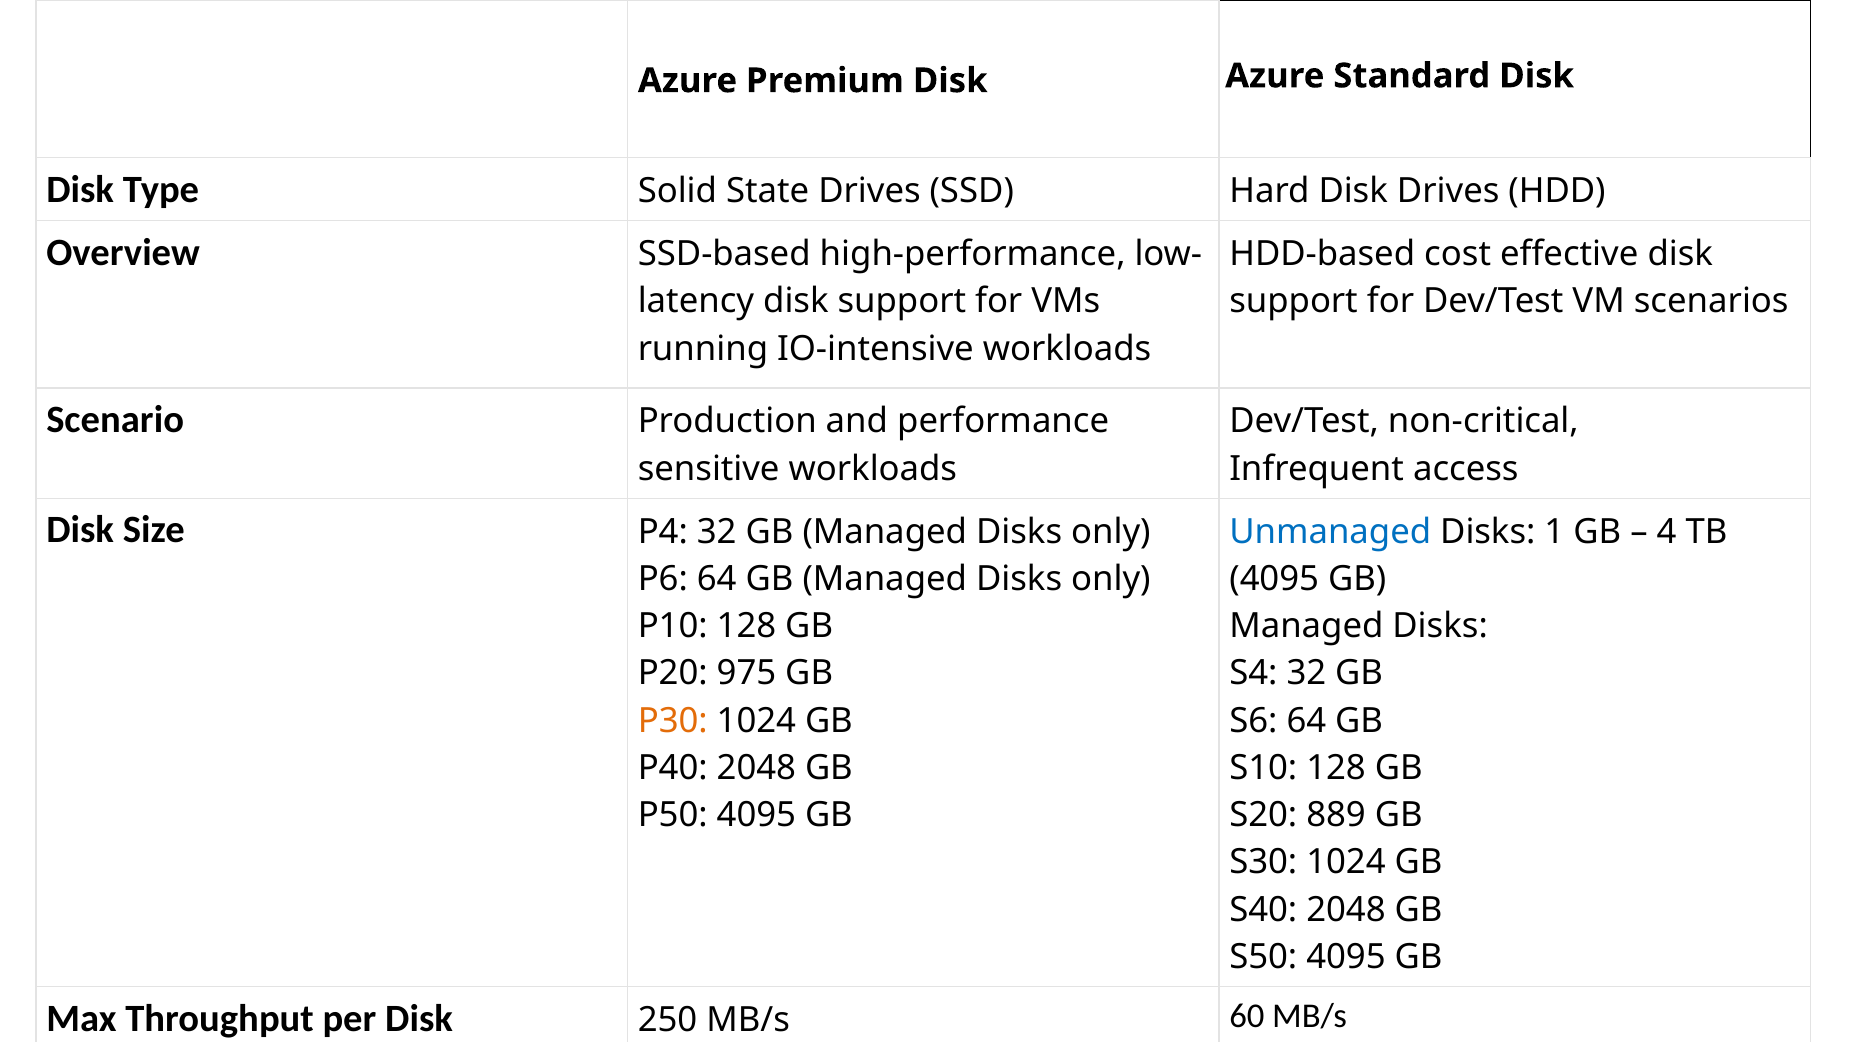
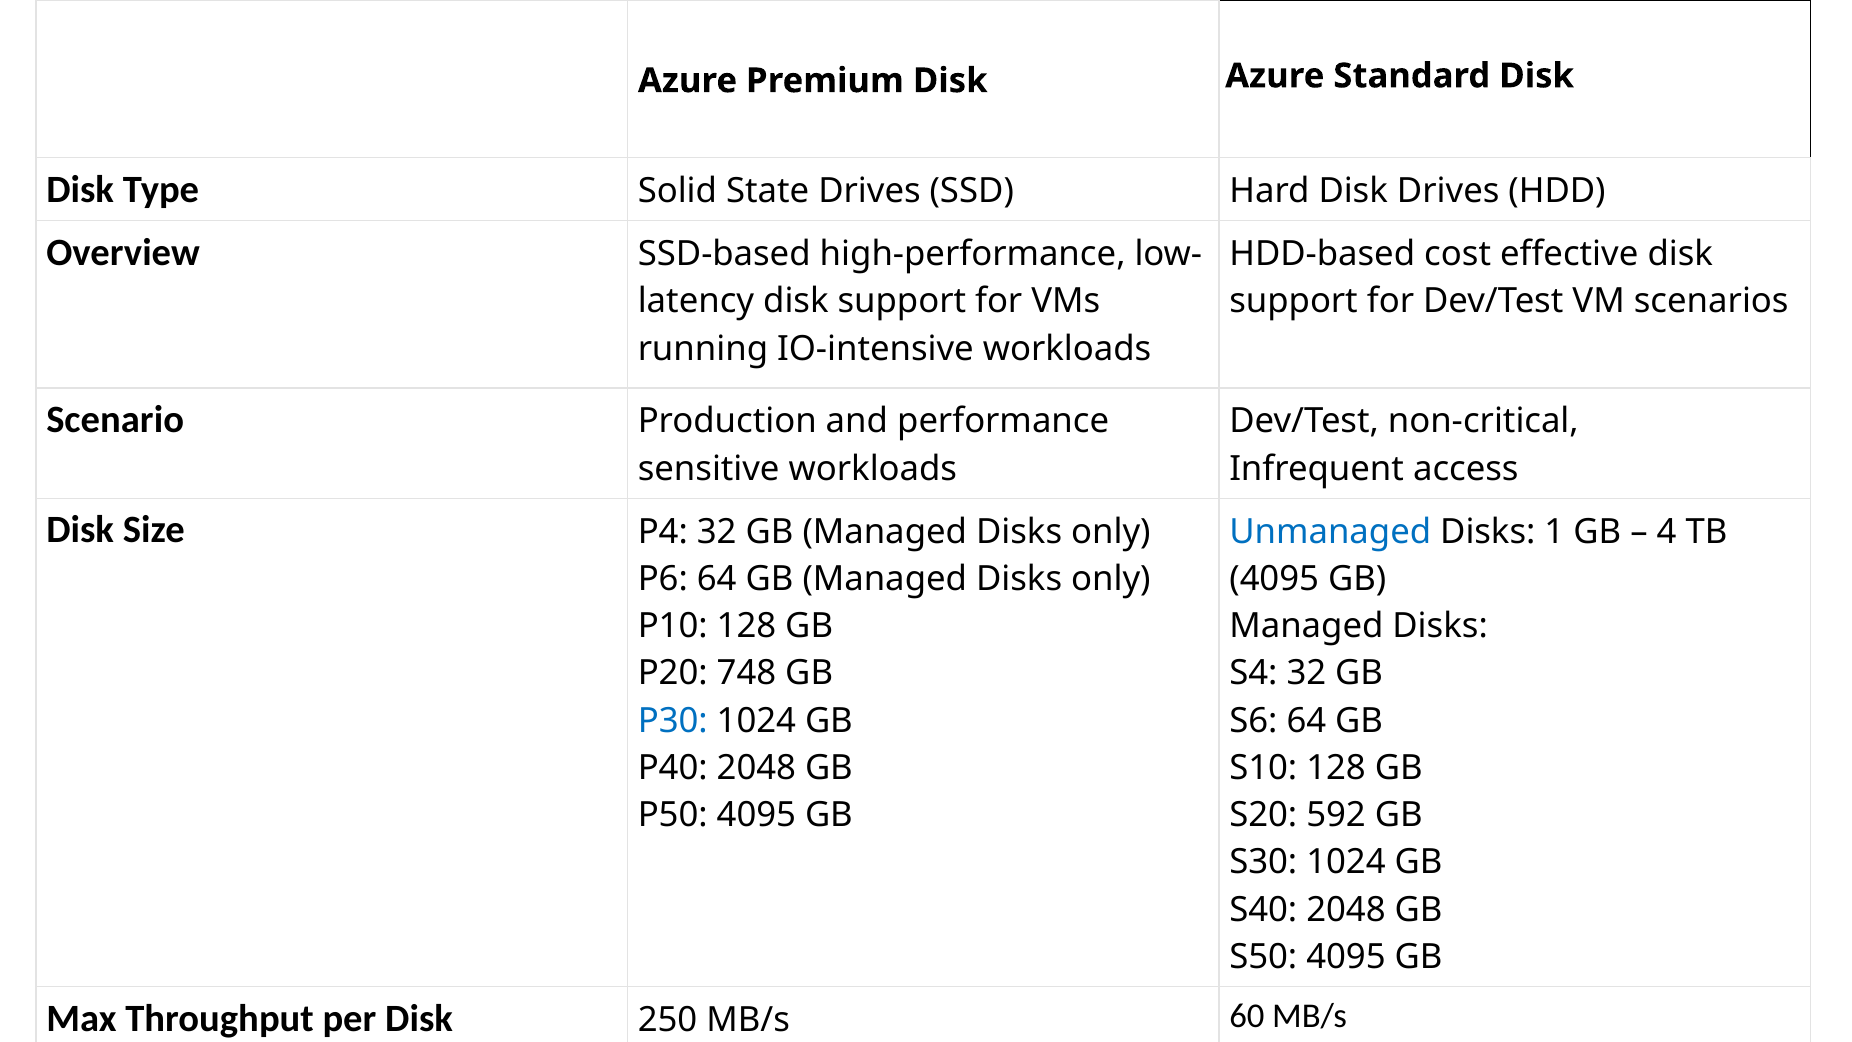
975: 975 -> 748 (747, 673)
P30 colour: orange -> blue (673, 721)
889: 889 -> 592 (1336, 815)
